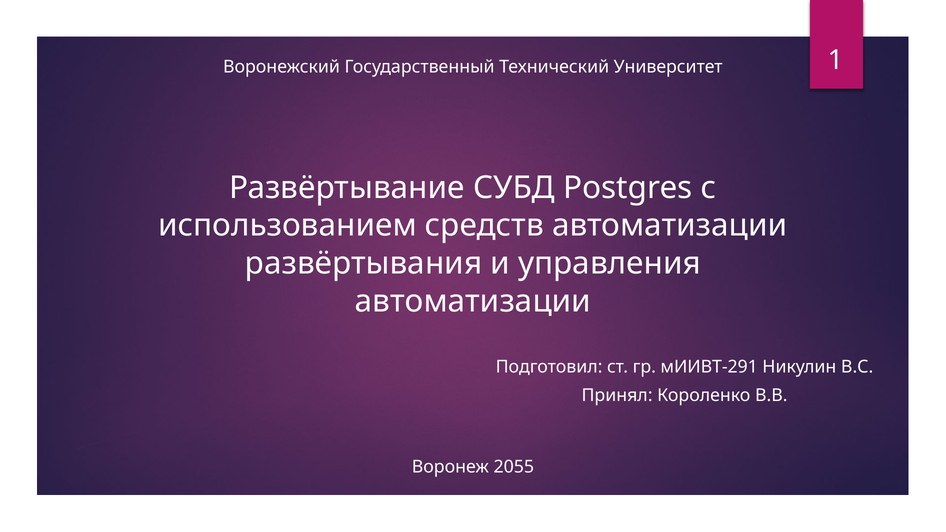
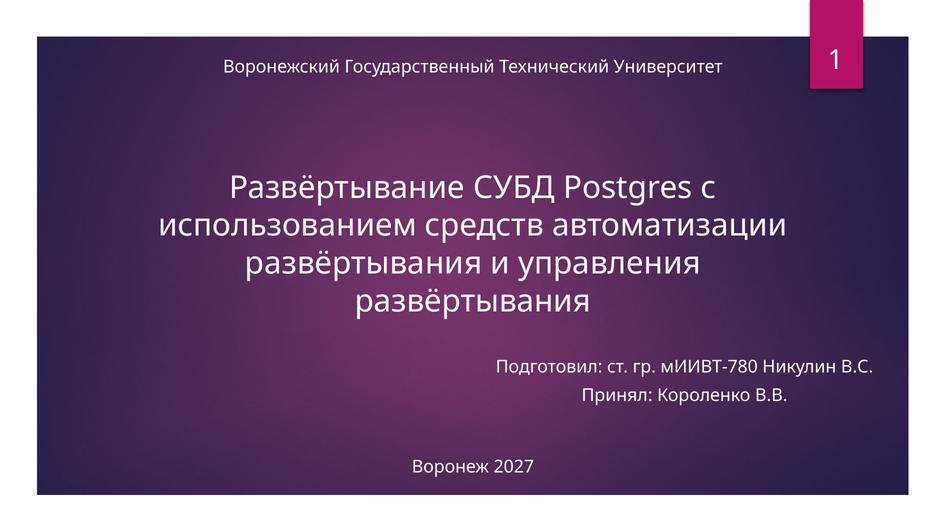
автоматизации: автоматизации -> развёртывания (473, 301)
мИИВТ-291: мИИВТ-291 -> мИИВТ-780 (709, 367)
2055: 2055 -> 2027 (514, 467)
